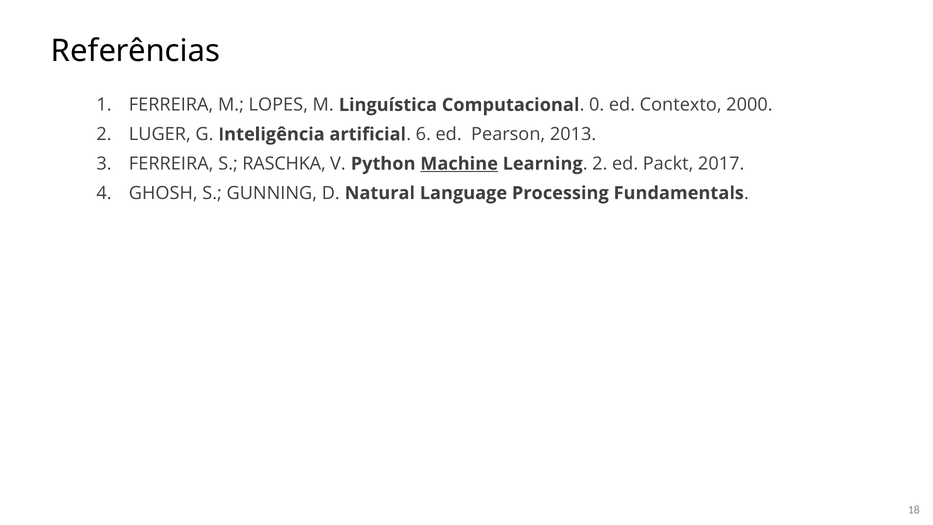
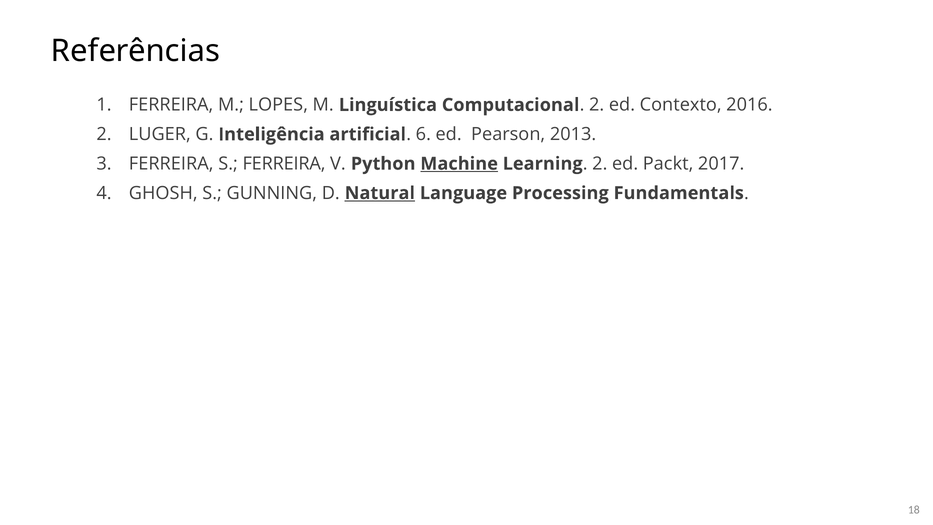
Computacional 0: 0 -> 2 (597, 105)
2000: 2000 -> 2016 (749, 105)
S RASCHKA: RASCHKA -> FERREIRA (284, 164)
Natural underline: none -> present (380, 193)
